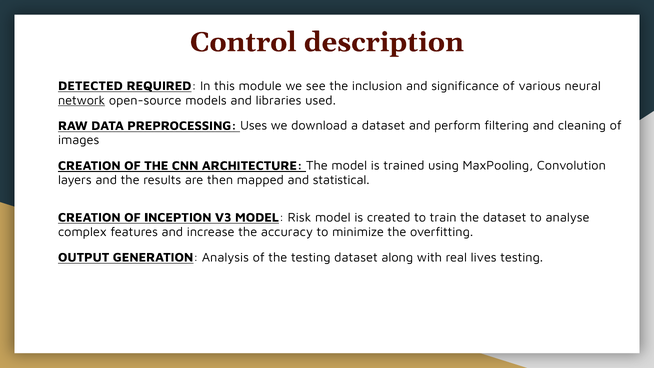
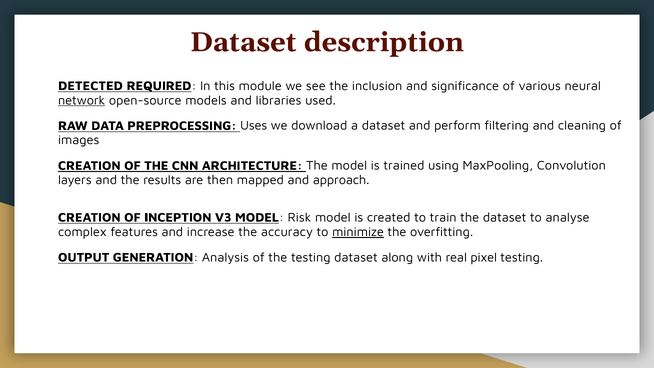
Control: Control -> Dataset (243, 42)
statistical: statistical -> approach (341, 180)
minimize underline: none -> present (358, 232)
lives: lives -> pixel (484, 257)
